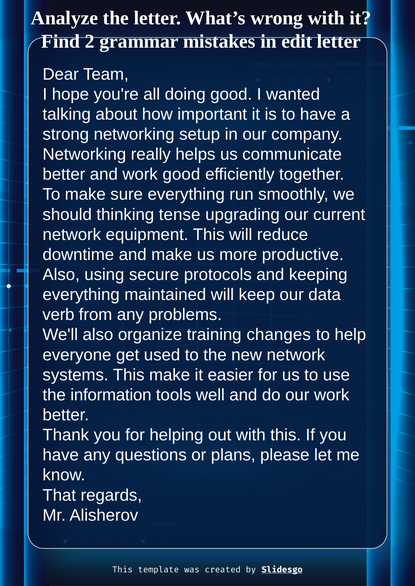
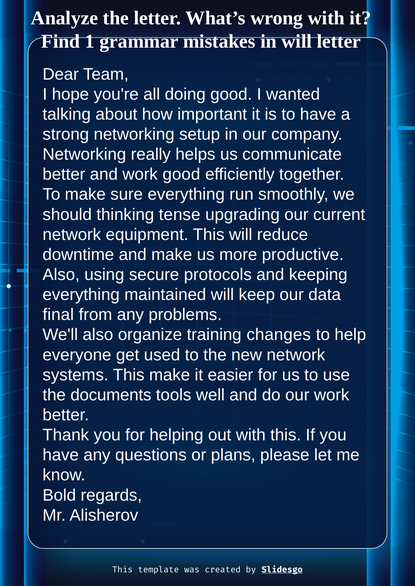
2: 2 -> 1 (90, 42)
in edit: edit -> will (297, 42)
verb: verb -> final (58, 315)
information: information -> documents (111, 396)
That: That -> Bold (59, 496)
